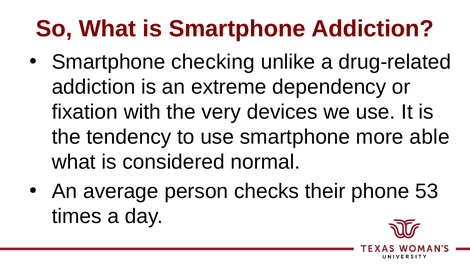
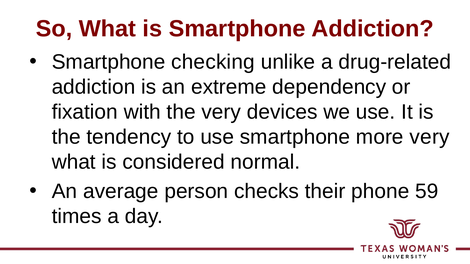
more able: able -> very (430, 137)
53: 53 -> 59 (427, 192)
